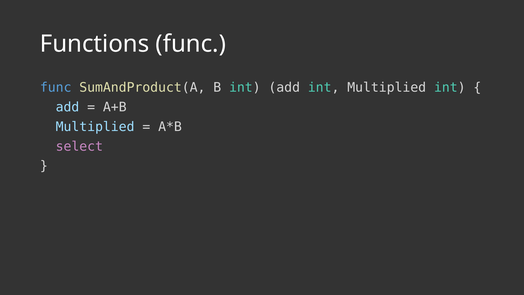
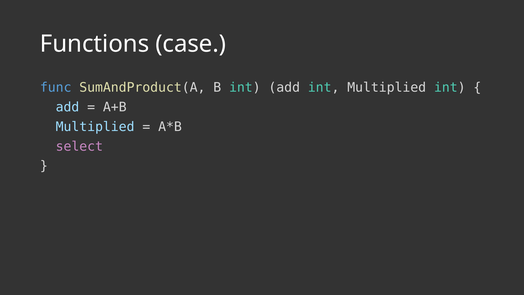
Functions func: func -> case (191, 44)
